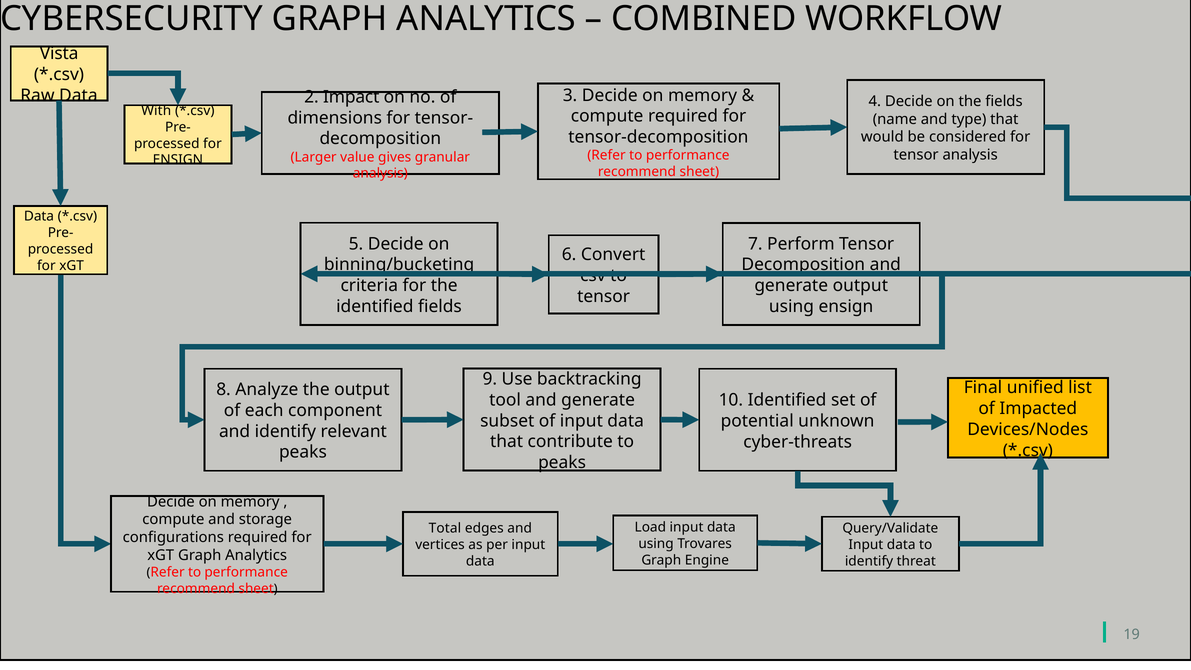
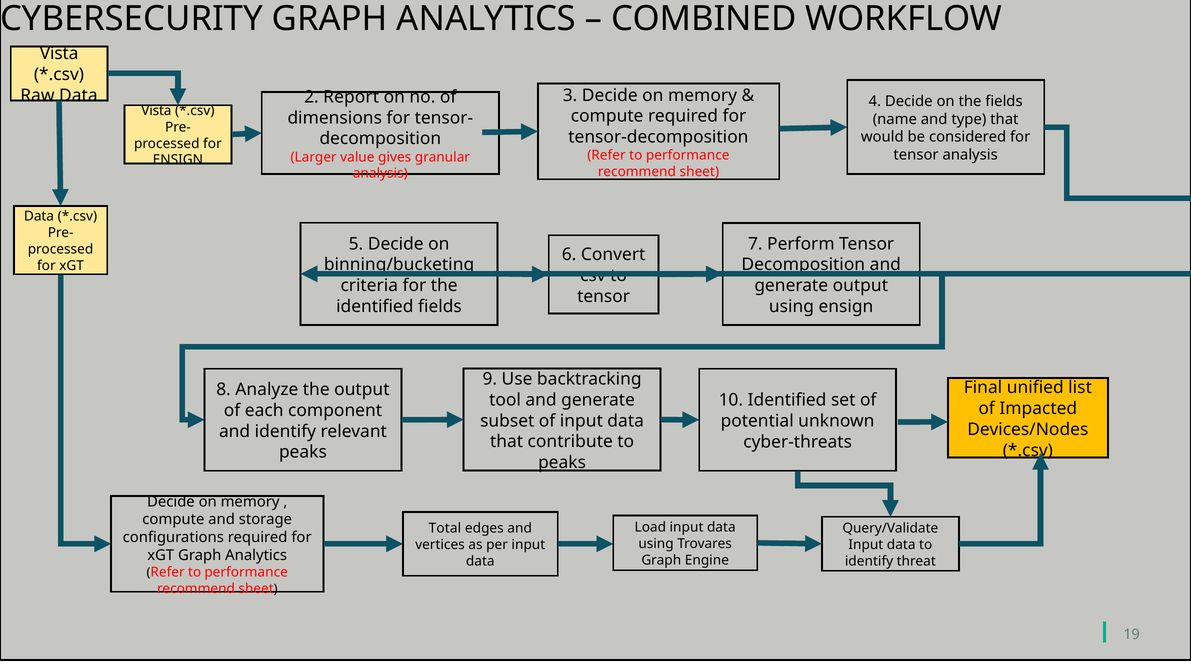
Impact: Impact -> Report (351, 97)
With: With -> Vista (156, 111)
